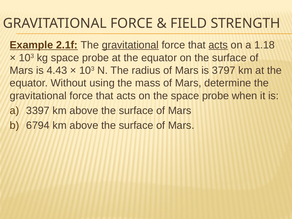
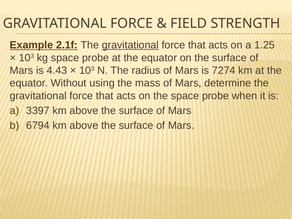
acts underline: present -> none (218, 45)
1.18: 1.18 -> 1.25 (264, 45)
3797: 3797 -> 7274 (224, 70)
